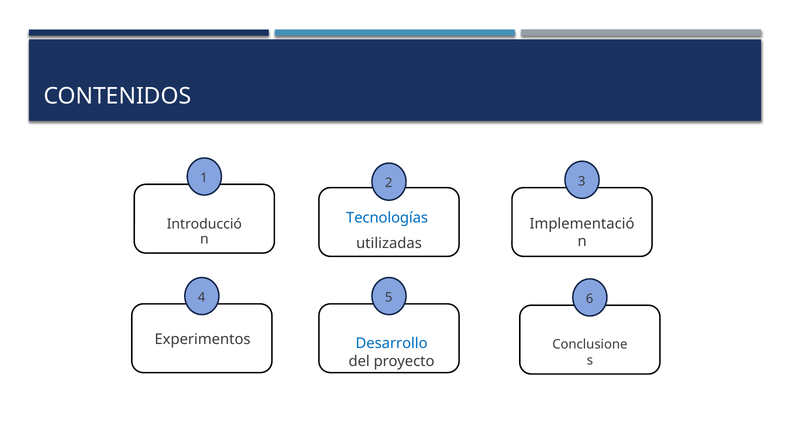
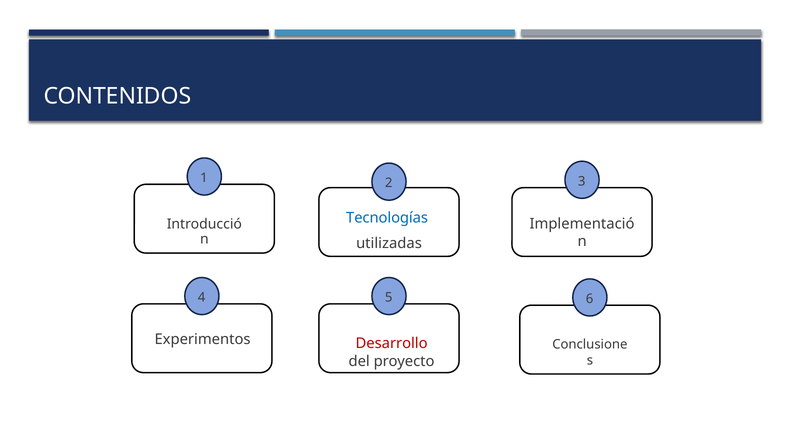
Desarrollo colour: blue -> red (392, 344)
